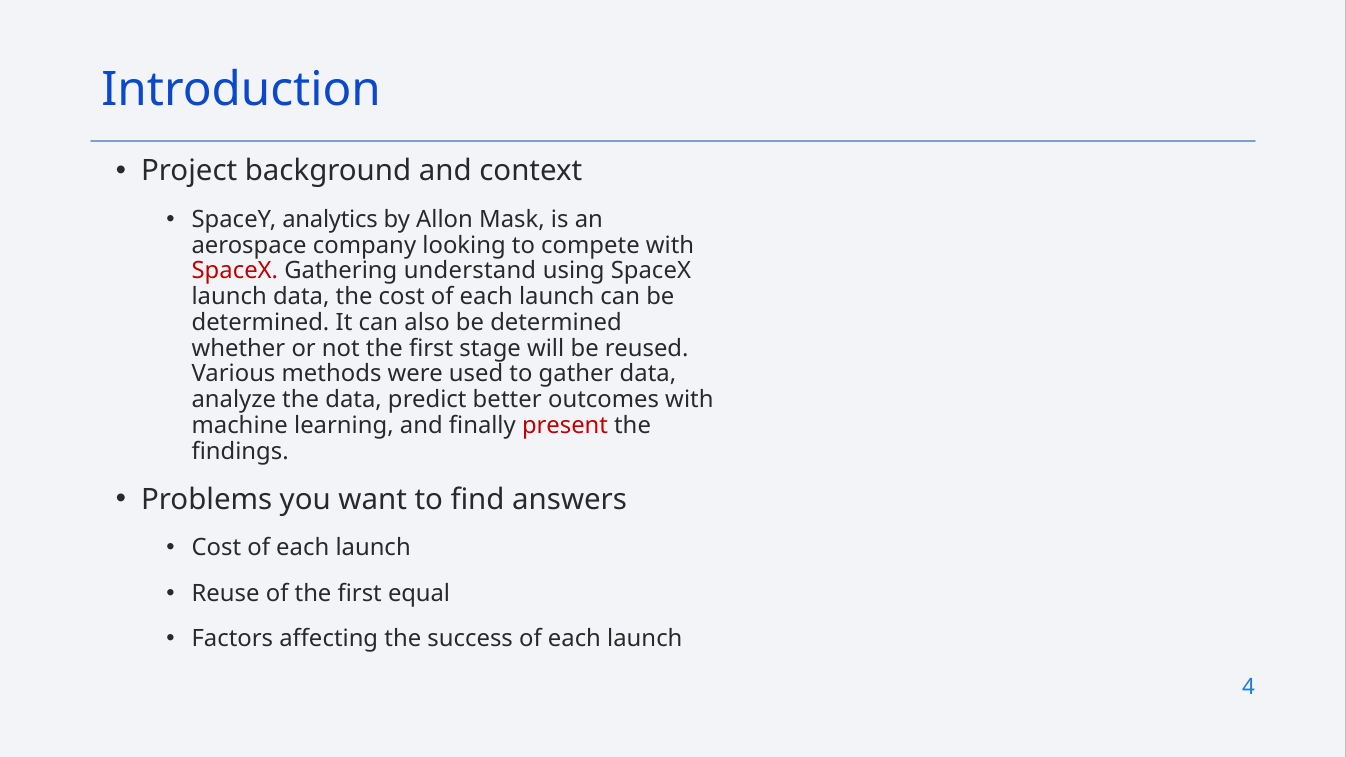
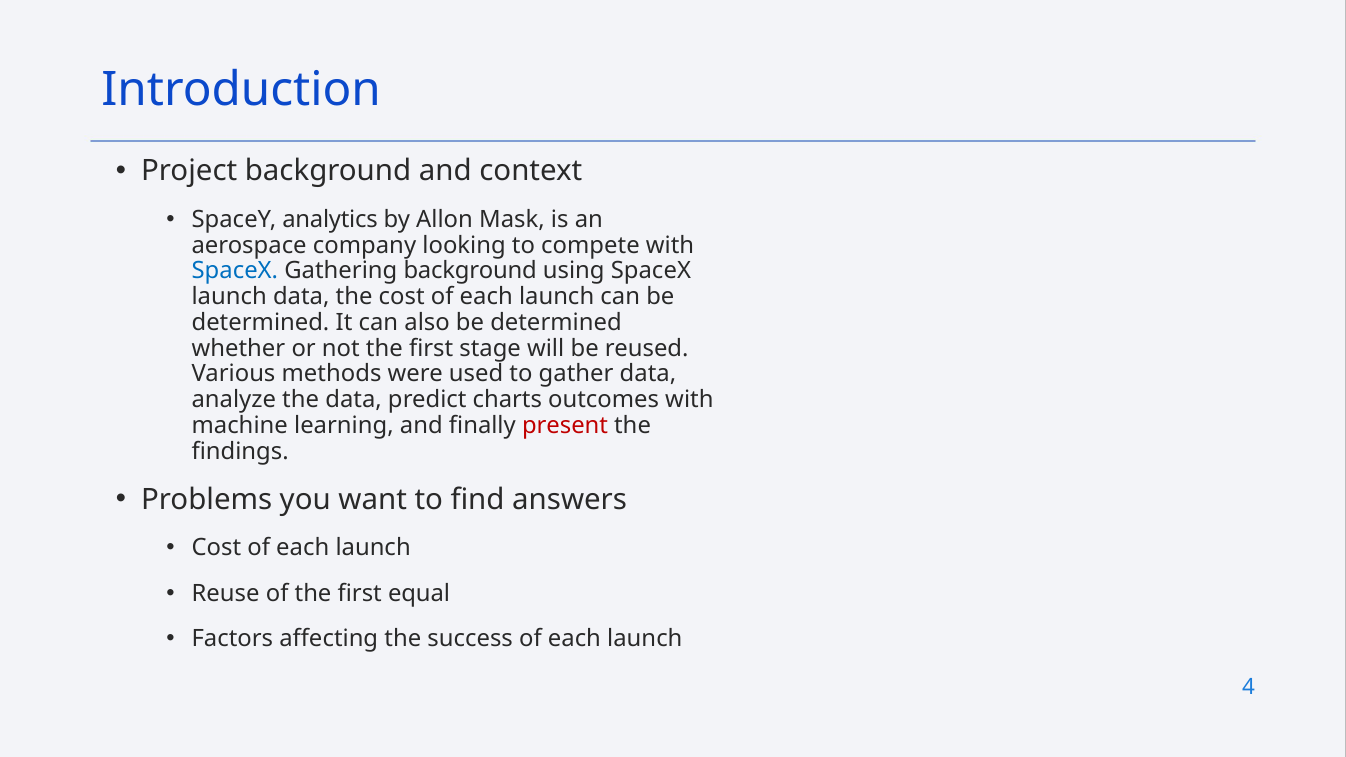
SpaceX colour: red -> blue (235, 271)
Gathering understand: understand -> background (470, 271)
better: better -> charts (507, 400)
